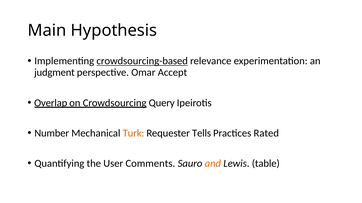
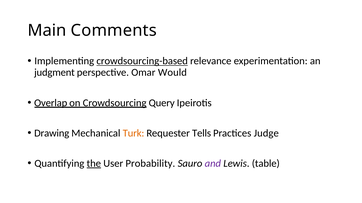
Hypothesis: Hypothesis -> Comments (114, 30)
Accept: Accept -> Would (172, 73)
Number: Number -> Drawing (52, 134)
Rated: Rated -> Judge (266, 134)
the underline: none -> present (94, 164)
Comments: Comments -> Probability (150, 164)
and colour: orange -> purple (213, 164)
